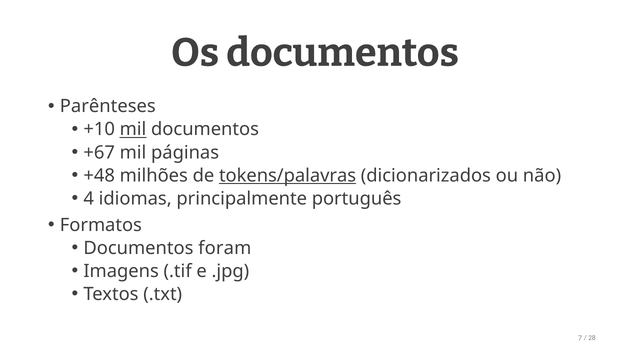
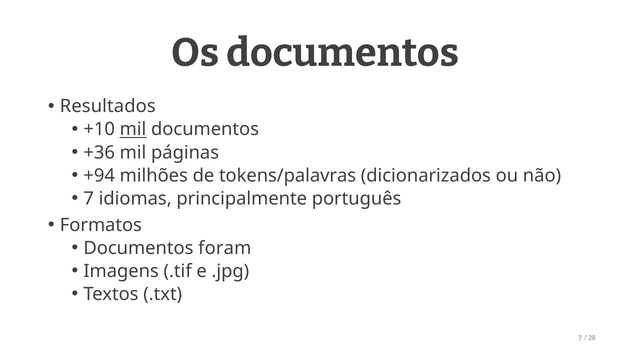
Parênteses: Parênteses -> Resultados (108, 106)
+67: +67 -> +36 (99, 153)
+48: +48 -> +94 (99, 176)
tokens/palavras underline: present -> none (288, 176)
4: 4 -> 7 (89, 199)
